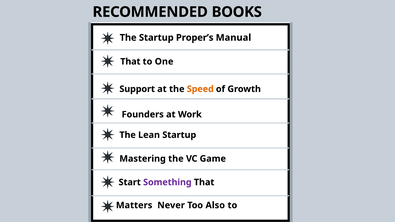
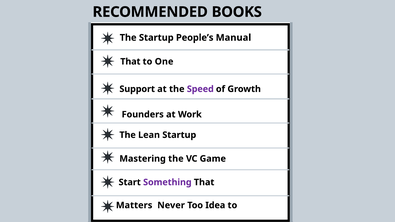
Proper’s: Proper’s -> People’s (195, 38)
Speed colour: orange -> purple (200, 89)
Also: Also -> Idea (215, 205)
